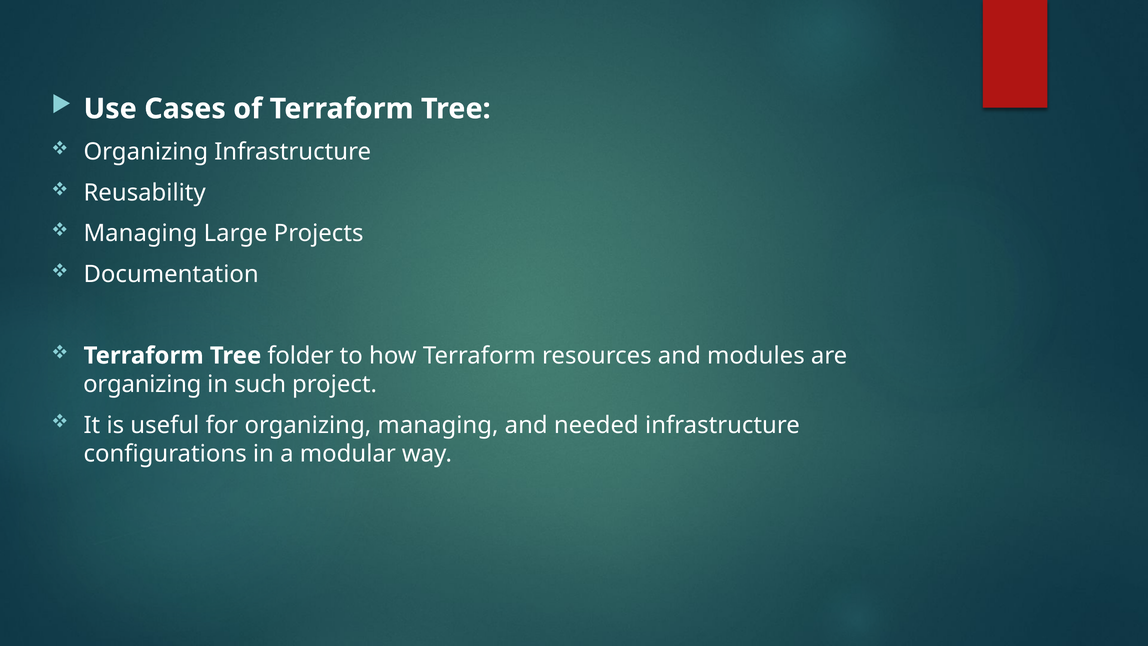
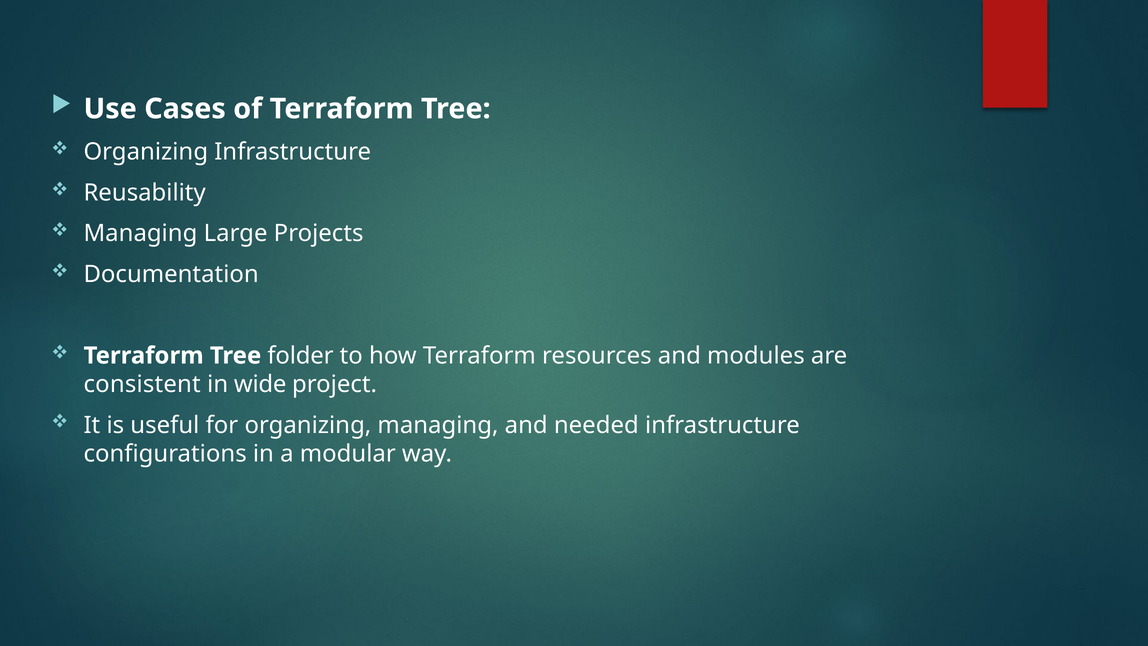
organizing: organizing -> consistent (142, 384)
such: such -> wide (260, 384)
